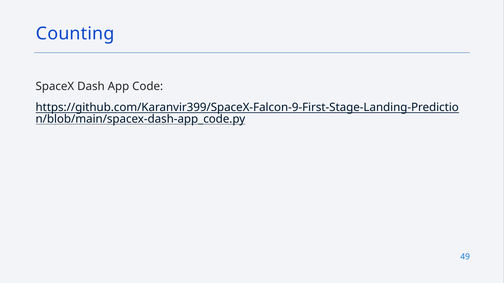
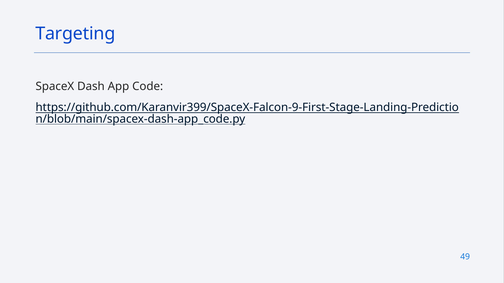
Counting: Counting -> Targeting (75, 34)
